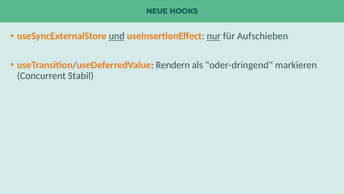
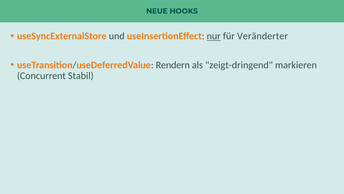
und underline: present -> none (117, 36)
Aufschieben: Aufschieben -> Veränderter (263, 36)
oder-dringend: oder-dringend -> zeigt-dringend (239, 65)
